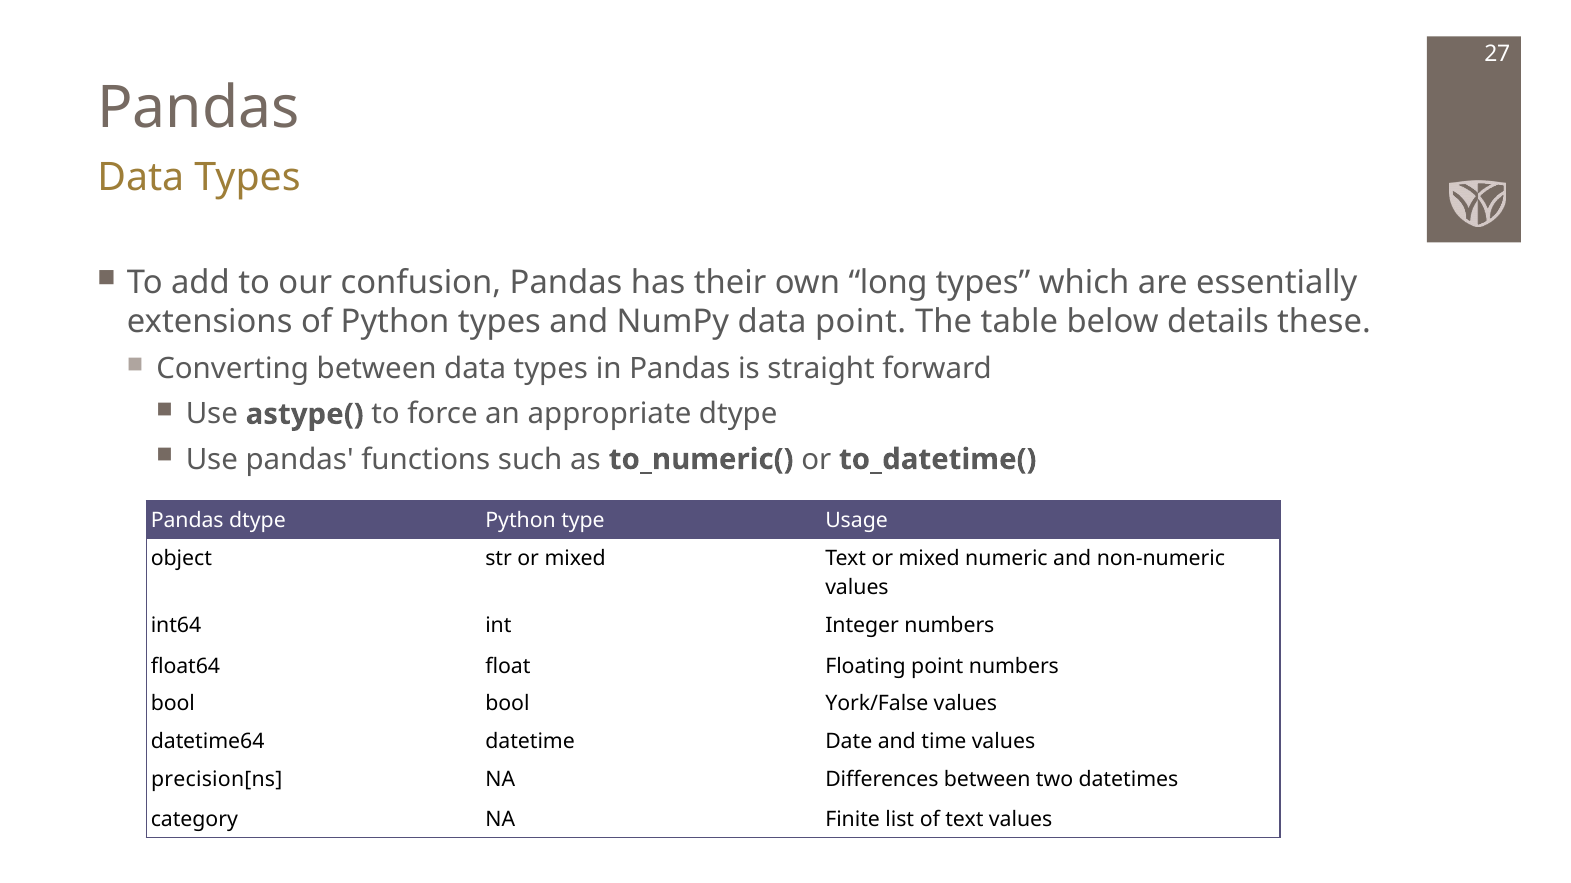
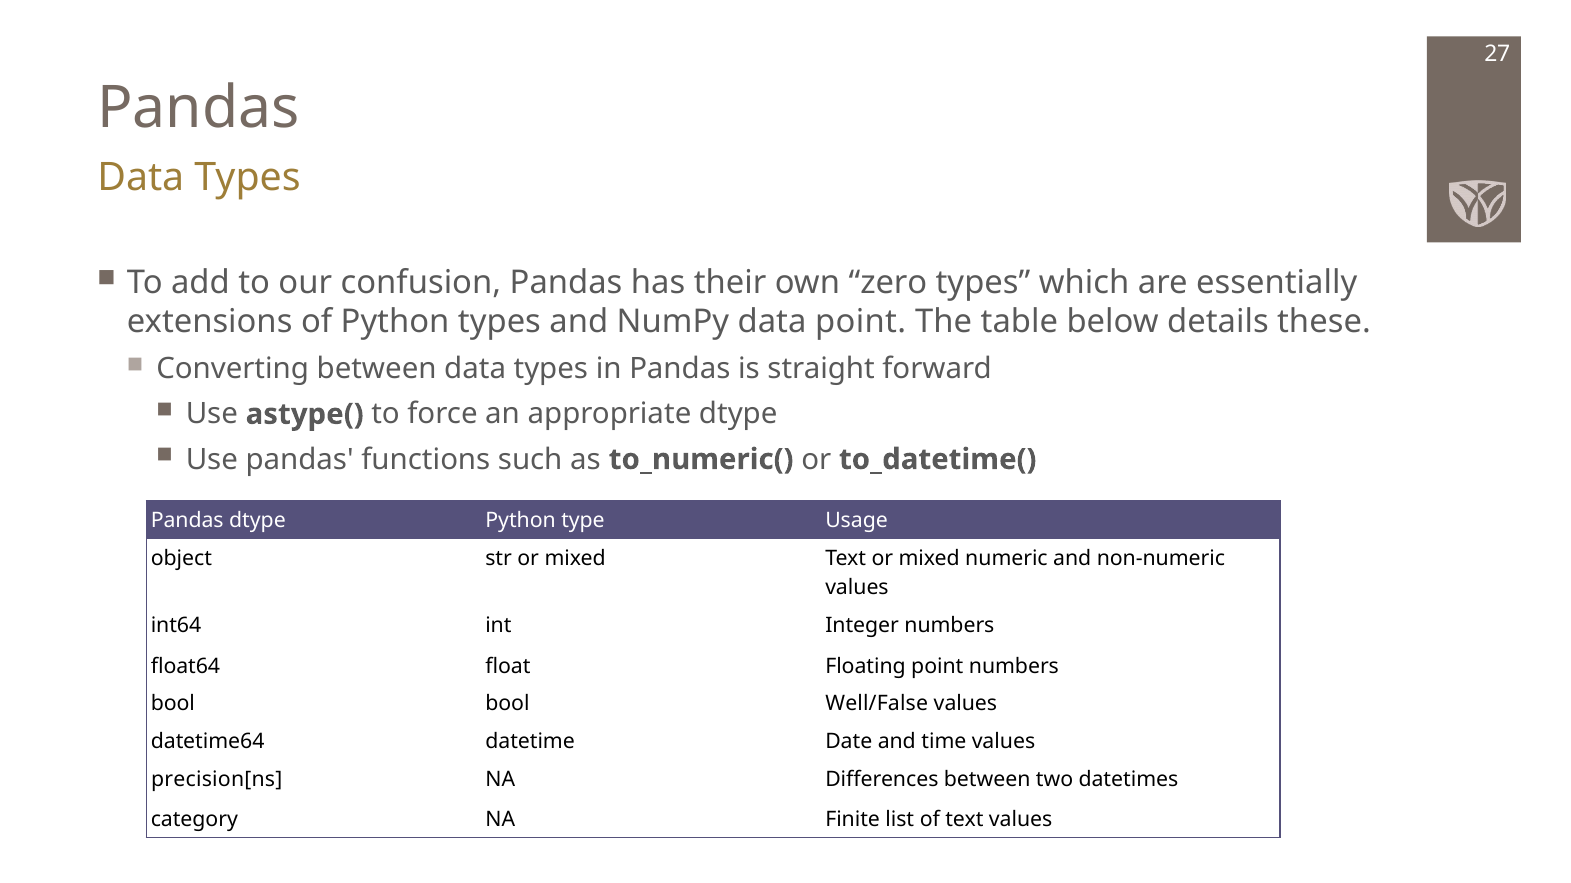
long: long -> zero (888, 283)
York/False: York/False -> Well/False (877, 705)
